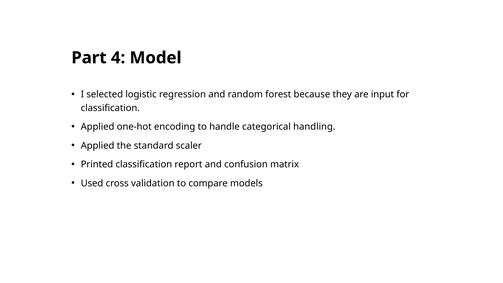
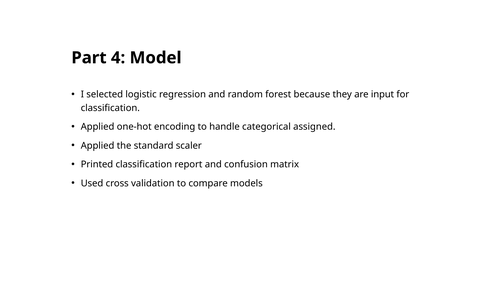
handling: handling -> assigned (314, 127)
